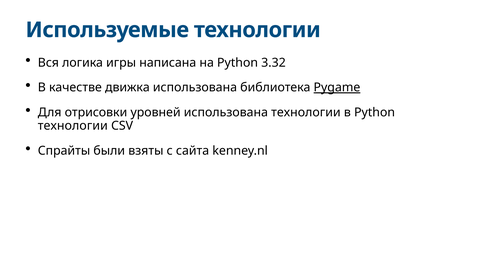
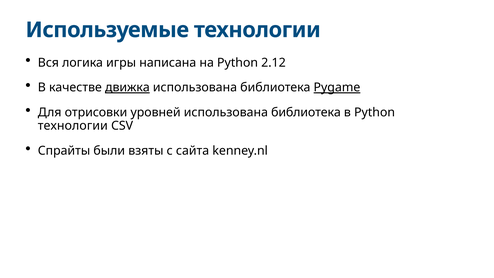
3.32: 3.32 -> 2.12 (273, 63)
движка underline: none -> present (127, 87)
уровней использована технологии: технологии -> библиотека (306, 112)
